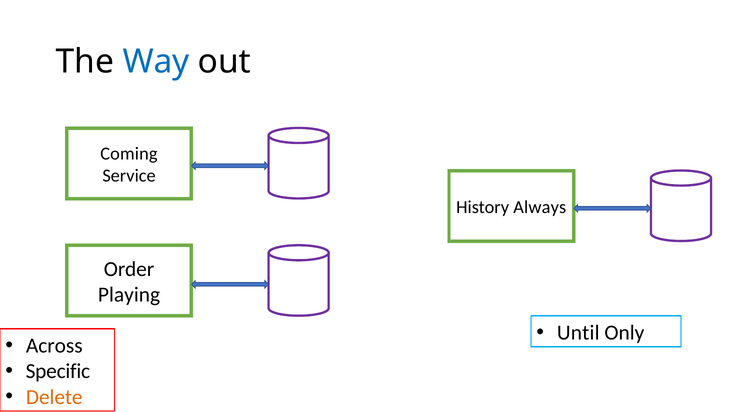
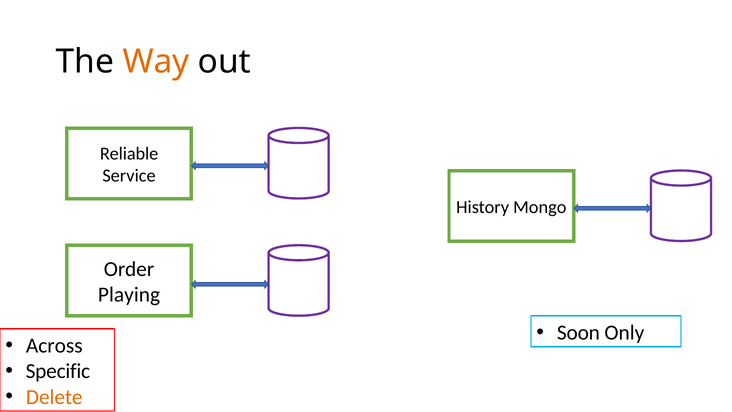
Way colour: blue -> orange (156, 61)
Coming: Coming -> Reliable (129, 154)
Always: Always -> Mongo (540, 207)
Until: Until -> Soon (578, 333)
